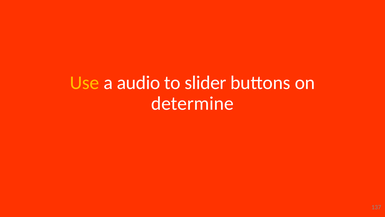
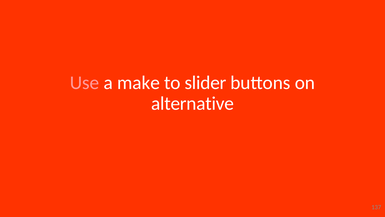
Use colour: yellow -> pink (85, 83)
audio: audio -> make (138, 83)
determine: determine -> alternative (193, 103)
